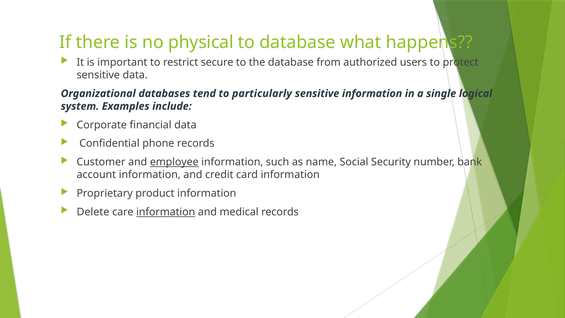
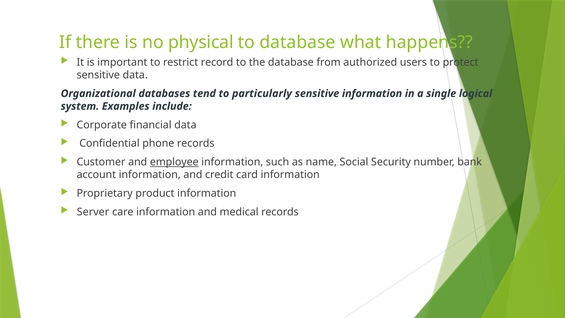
secure: secure -> record (217, 62)
Delete: Delete -> Server (93, 212)
information underline: present -> none (166, 212)
